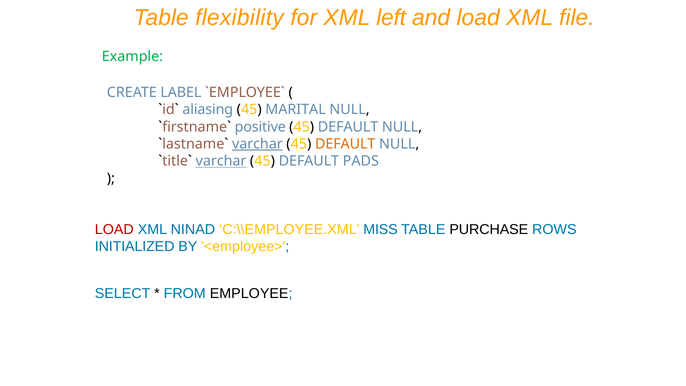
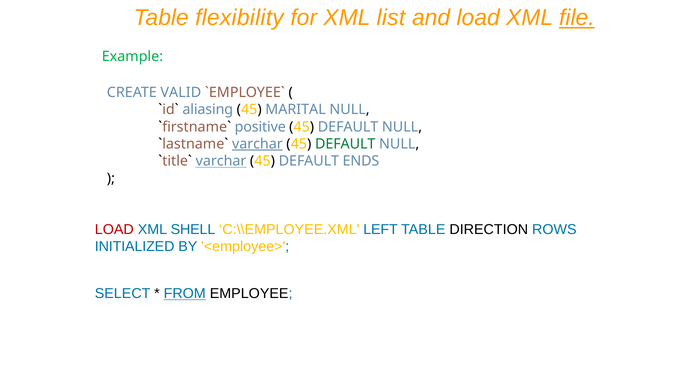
left: left -> list (391, 18)
file underline: none -> present (577, 18)
LABEL: LABEL -> VALID (181, 92)
DEFAULT colour: orange -> green (345, 144)
PADS: PADS -> ENDS (361, 161)
NINAD: NINAD -> SHELL (193, 230)
MISS: MISS -> LEFT (381, 230)
PURCHASE: PURCHASE -> DIRECTION (489, 230)
FROM underline: none -> present (185, 293)
